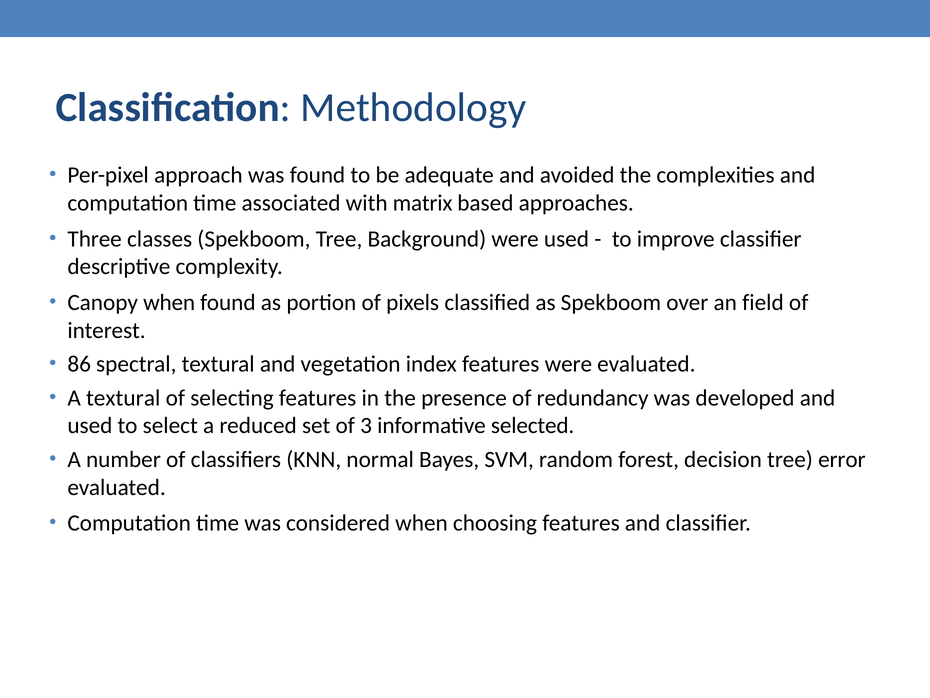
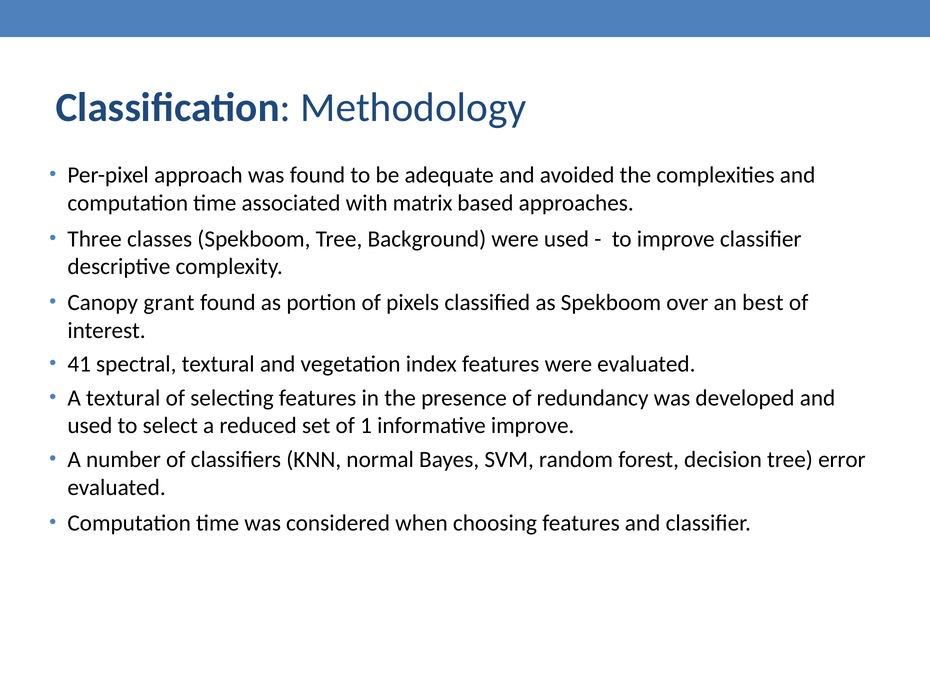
Canopy when: when -> grant (169, 302)
field: field -> best (763, 302)
86: 86 -> 41 (79, 364)
3: 3 -> 1 (366, 425)
informative selected: selected -> improve (533, 425)
